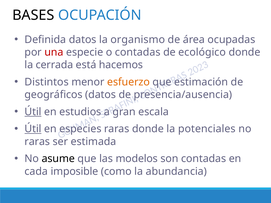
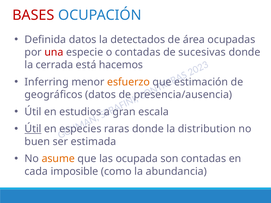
BASES colour: black -> red (33, 15)
organismo: organismo -> detectados (138, 40)
ecológico: ecológico -> sucesivas (202, 52)
Distintos: Distintos -> Inferring (47, 82)
Útil underline: present -> none (33, 112)
potenciales: potenciales -> distribution (207, 129)
raras: raras -> buen (37, 142)
asume colour: black -> orange (58, 159)
modelos: modelos -> ocupada (137, 159)
